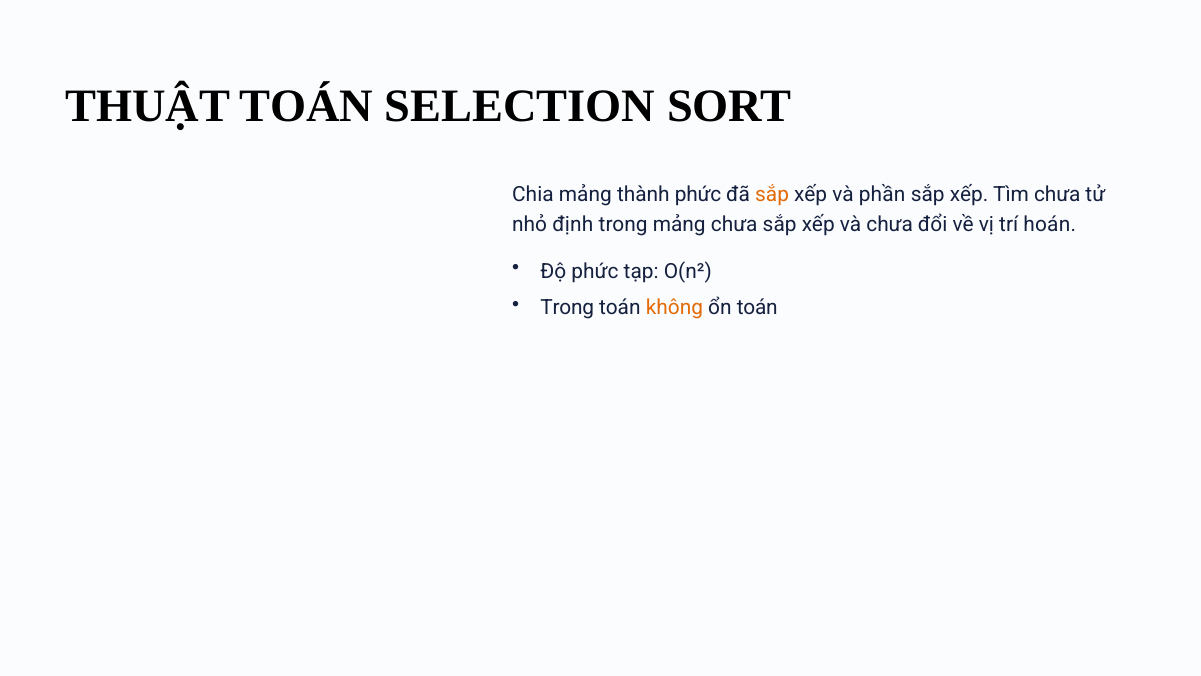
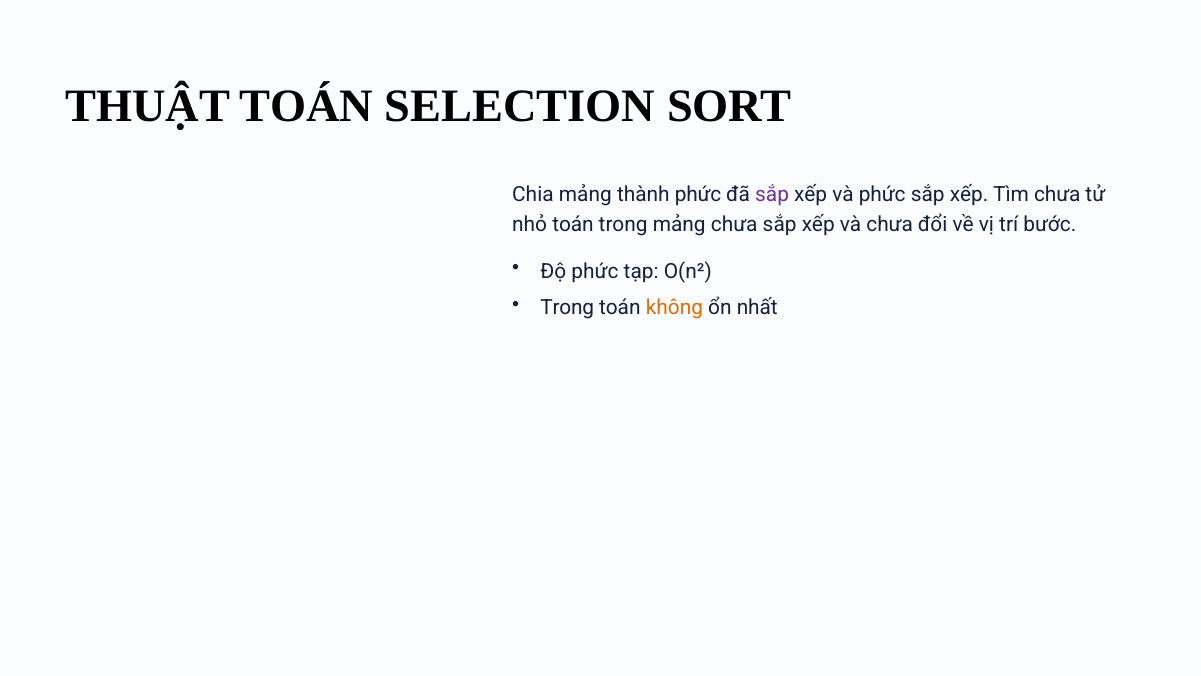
sắp colour: orange -> purple (772, 195)
và phần: phần -> phức (882, 195)
nhỏ định: định -> toán (573, 224)
hoán: hoán -> bước (1050, 224)
ổn toán: toán -> nhất (757, 307)
